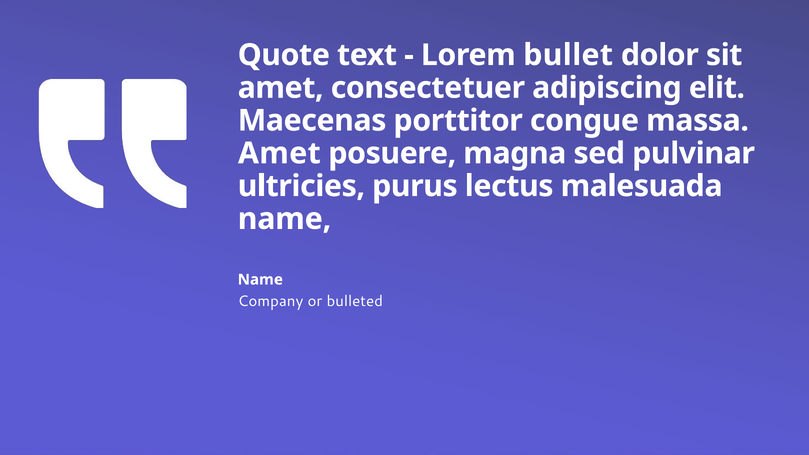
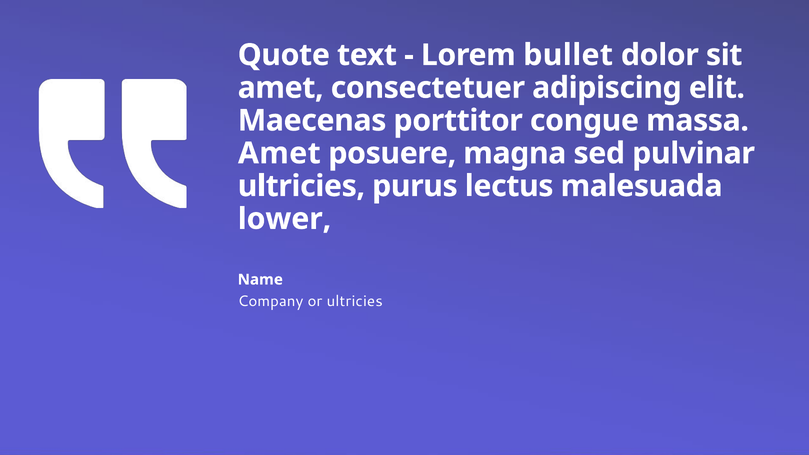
name: name -> lower (284, 219)
or bulleted: bulleted -> ultricies (355, 301)
